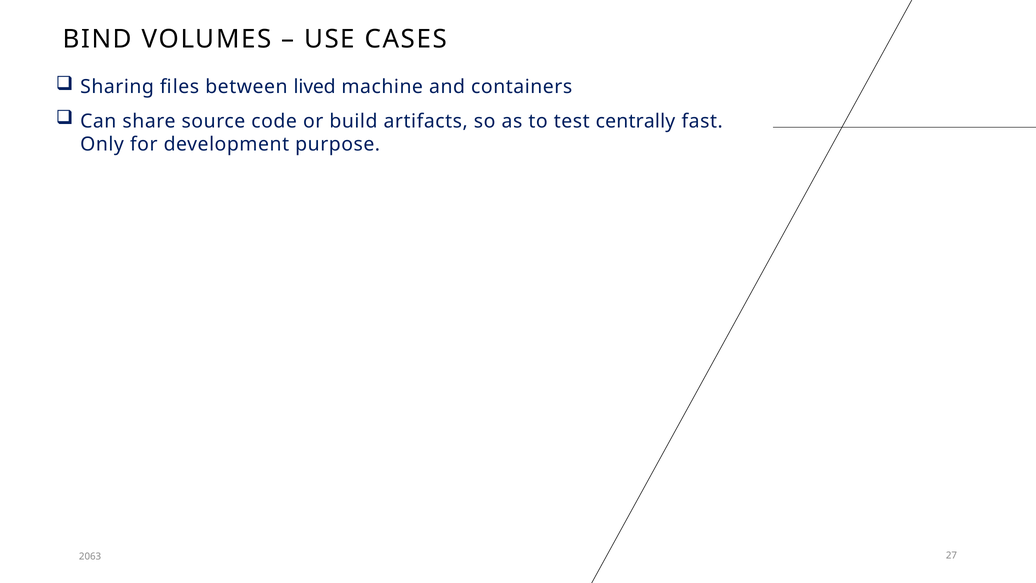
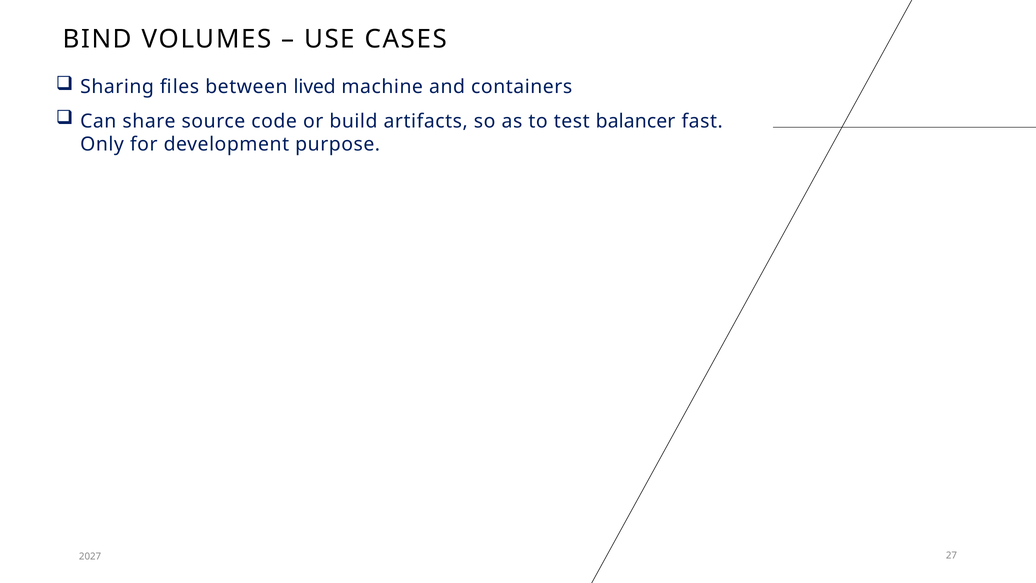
centrally: centrally -> balancer (636, 121)
2063: 2063 -> 2027 (90, 556)
